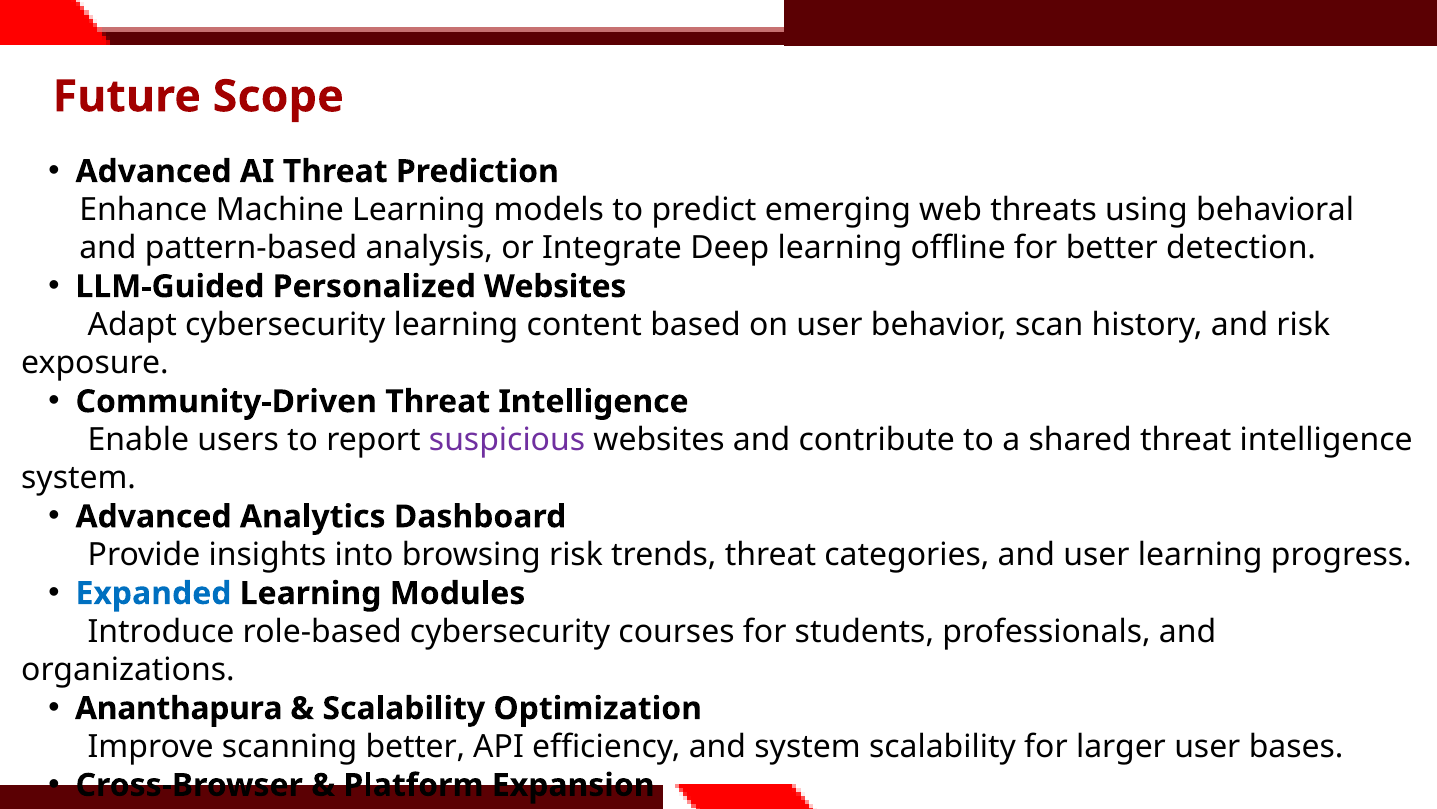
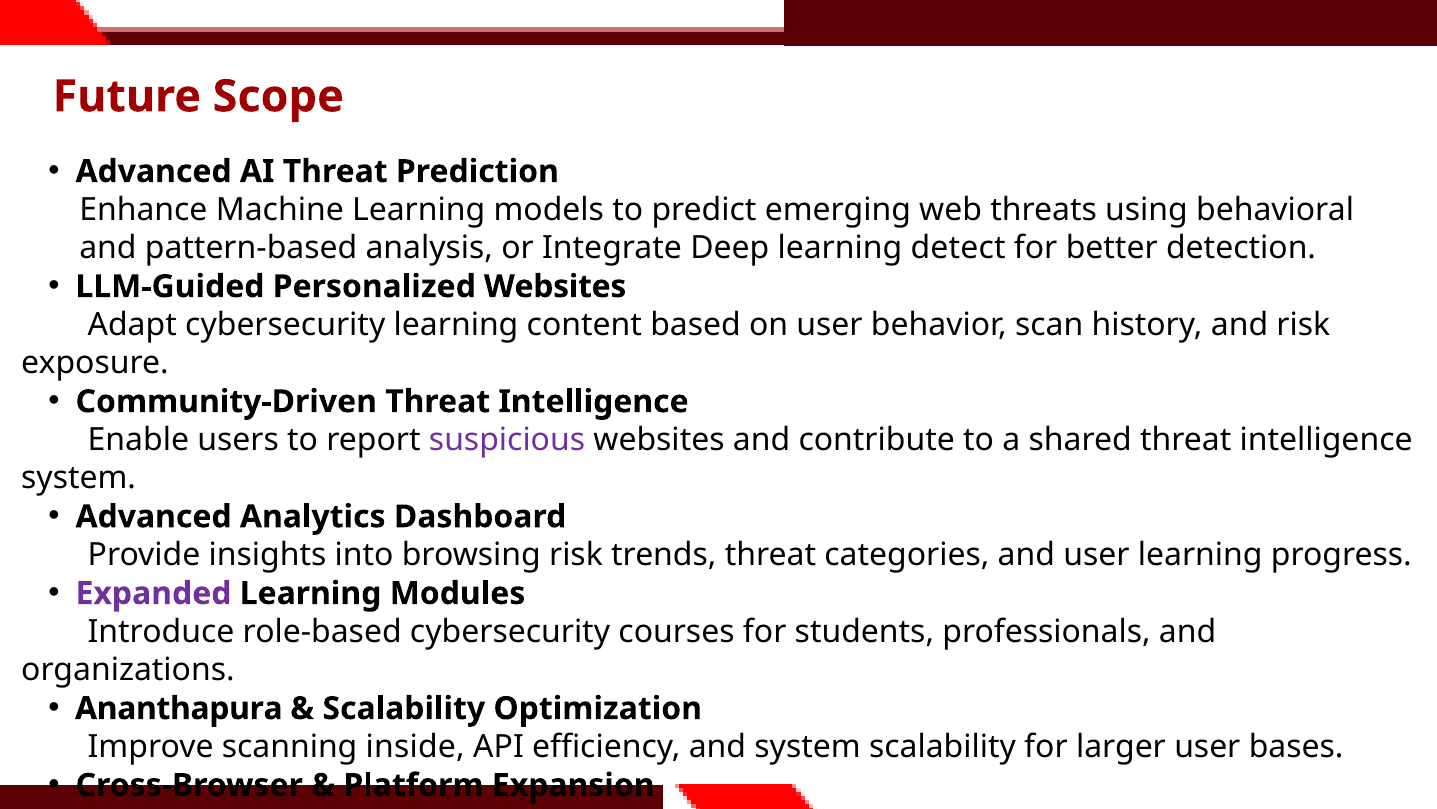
offline: offline -> detect (958, 248)
Expanded colour: blue -> purple (153, 593)
scanning better: better -> inside (415, 746)
